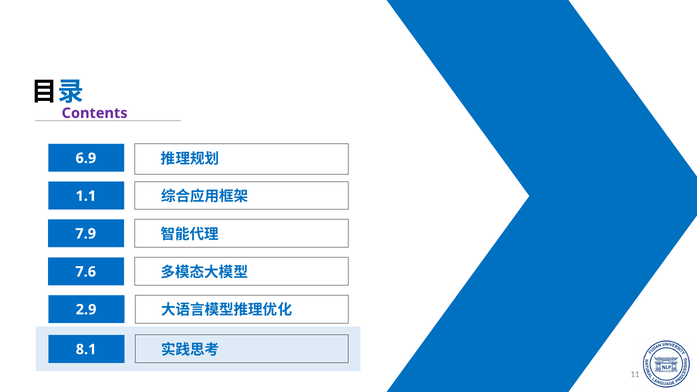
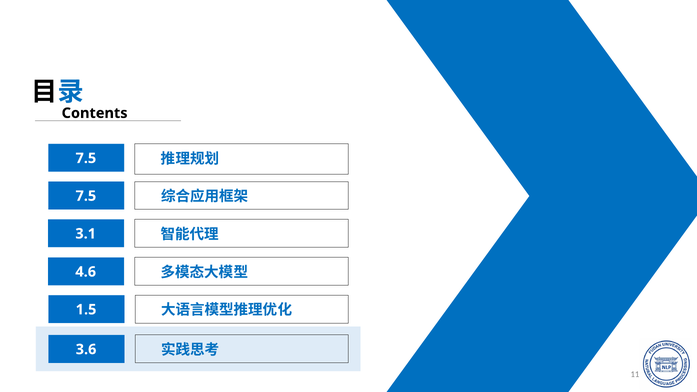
Contents colour: purple -> black (95, 113)
6.9: 6.9 -> 7.5 (86, 158)
1.1: 1.1 -> 7.5 (86, 196)
7.9: 7.9 -> 3.1 (86, 234)
7.6: 7.6 -> 4.6 (86, 272)
2.9: 2.9 -> 1.5 (86, 310)
8.1: 8.1 -> 3.6 (86, 349)
